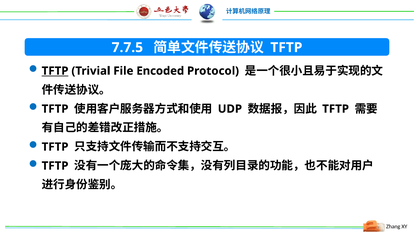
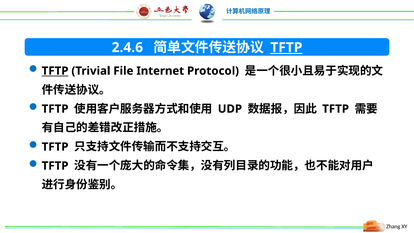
7.7.5: 7.7.5 -> 2.4.6 (127, 47)
TFTP underline: none -> present (286, 47)
Encoded: Encoded -> Internet (160, 71)
